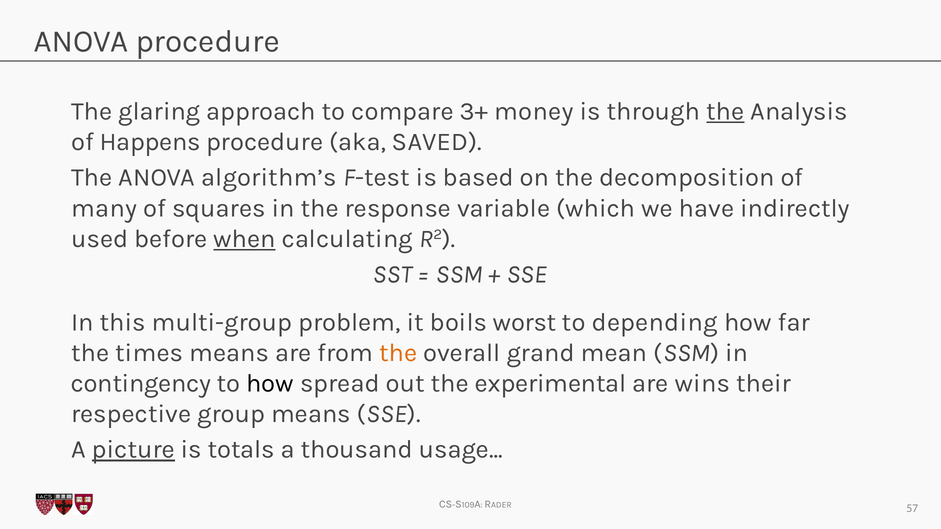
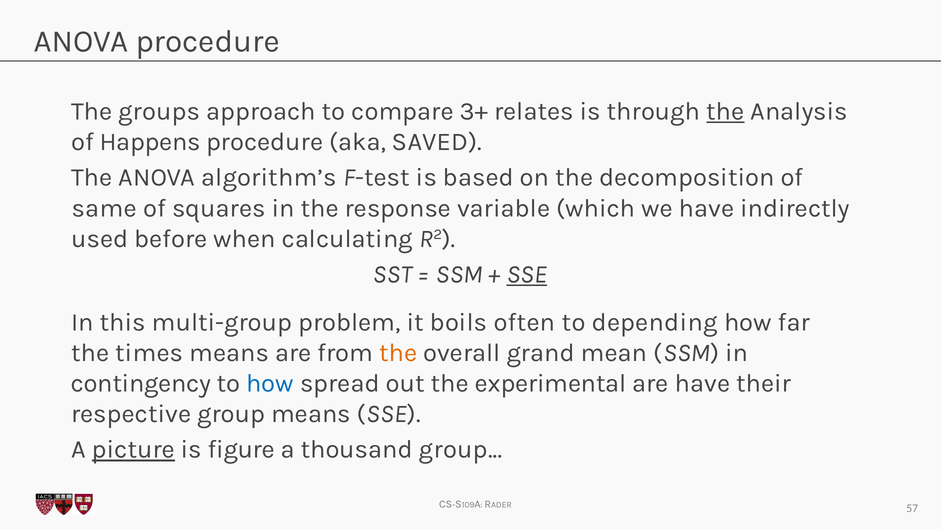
glaring: glaring -> groups (159, 111)
money: money -> relates (534, 111)
many: many -> same (104, 208)
when underline: present -> none (245, 239)
SSE underline: none -> present (527, 274)
worst: worst -> often (524, 322)
how colour: black -> blue (270, 384)
are wins: wins -> have (702, 384)
totals: totals -> figure (241, 450)
thousand usage: usage -> group (461, 450)
